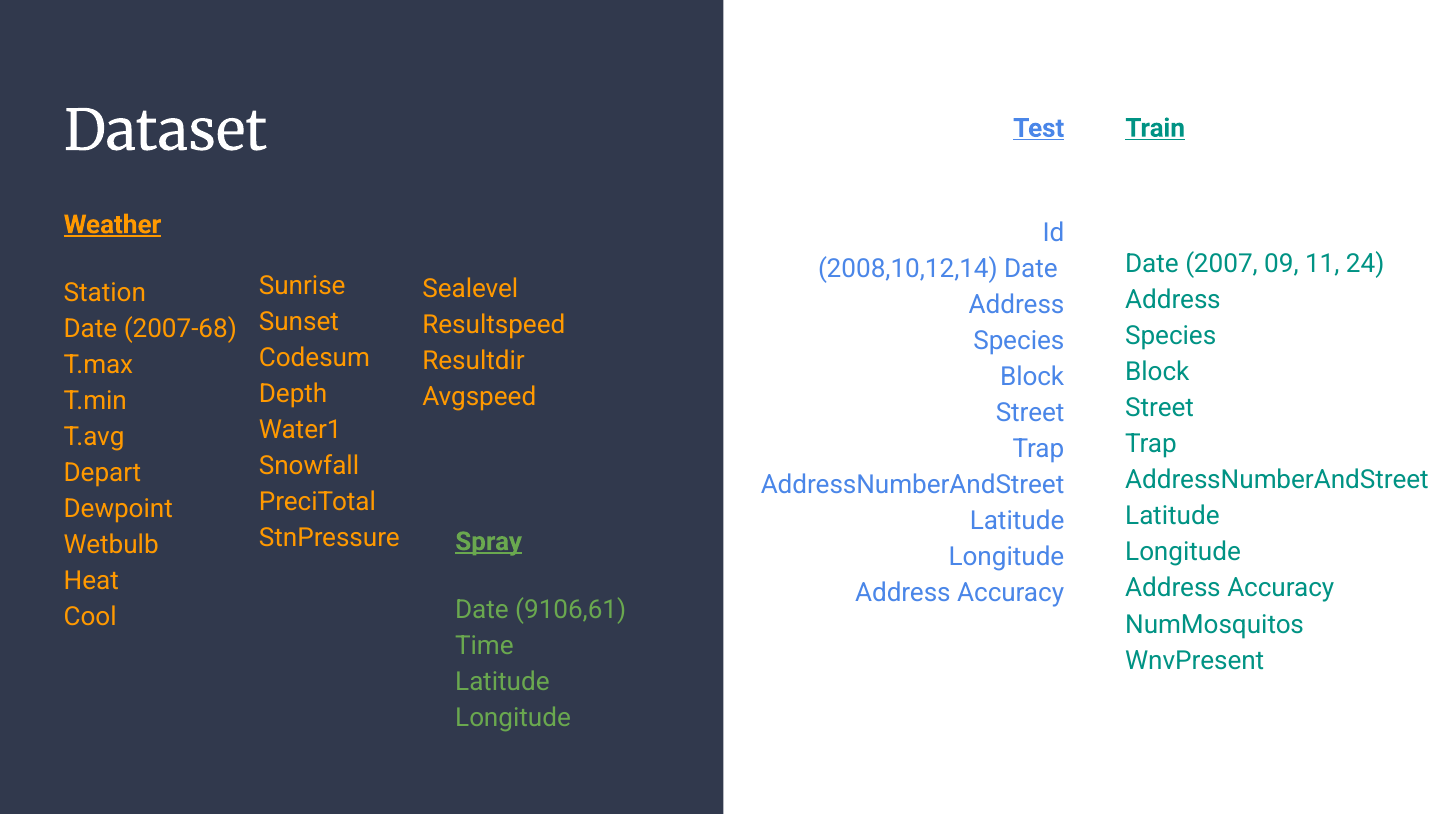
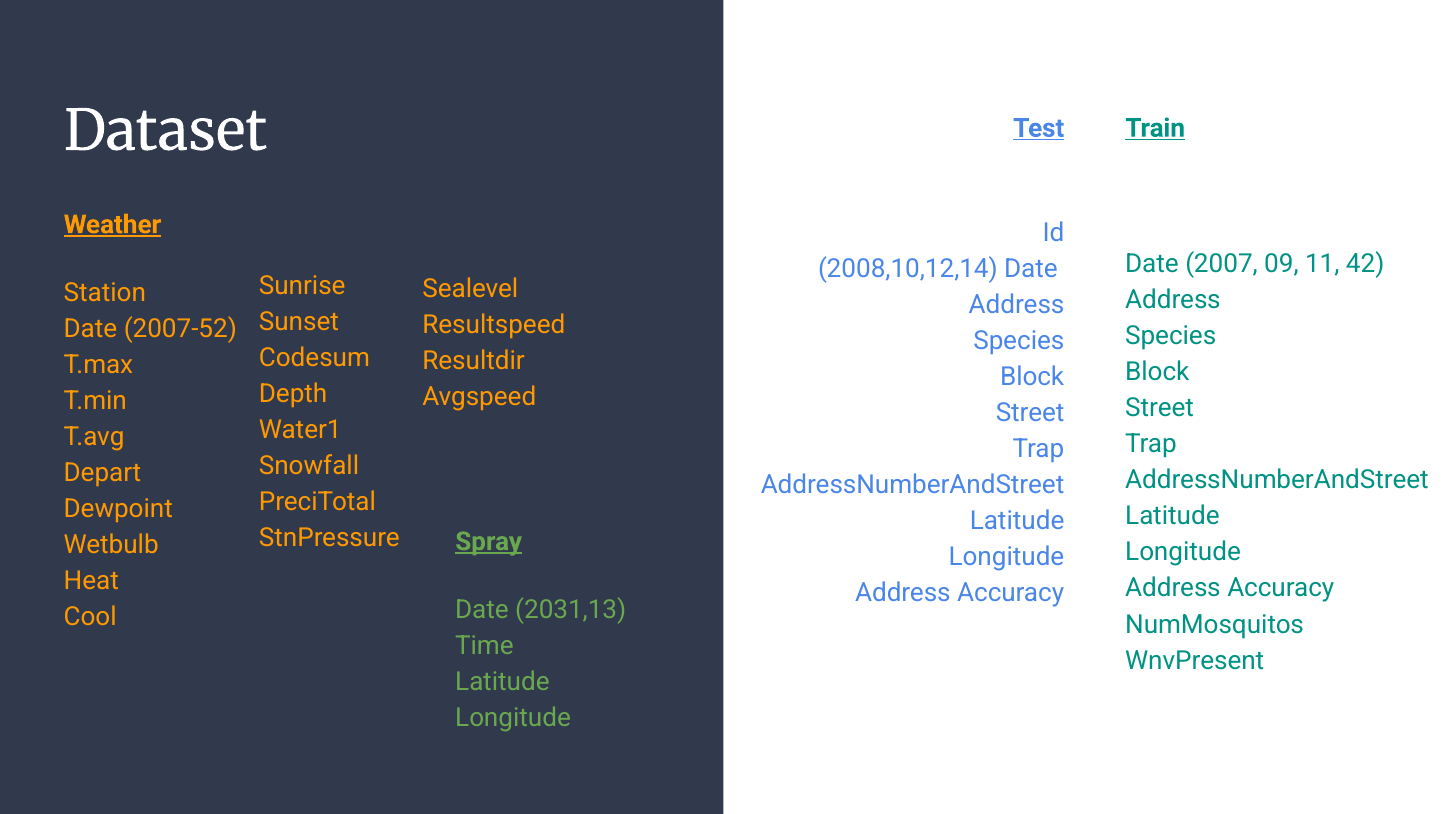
24: 24 -> 42 (1365, 264)
2007-68: 2007-68 -> 2007-52 (180, 329)
9106,61: 9106,61 -> 2031,13 (571, 610)
